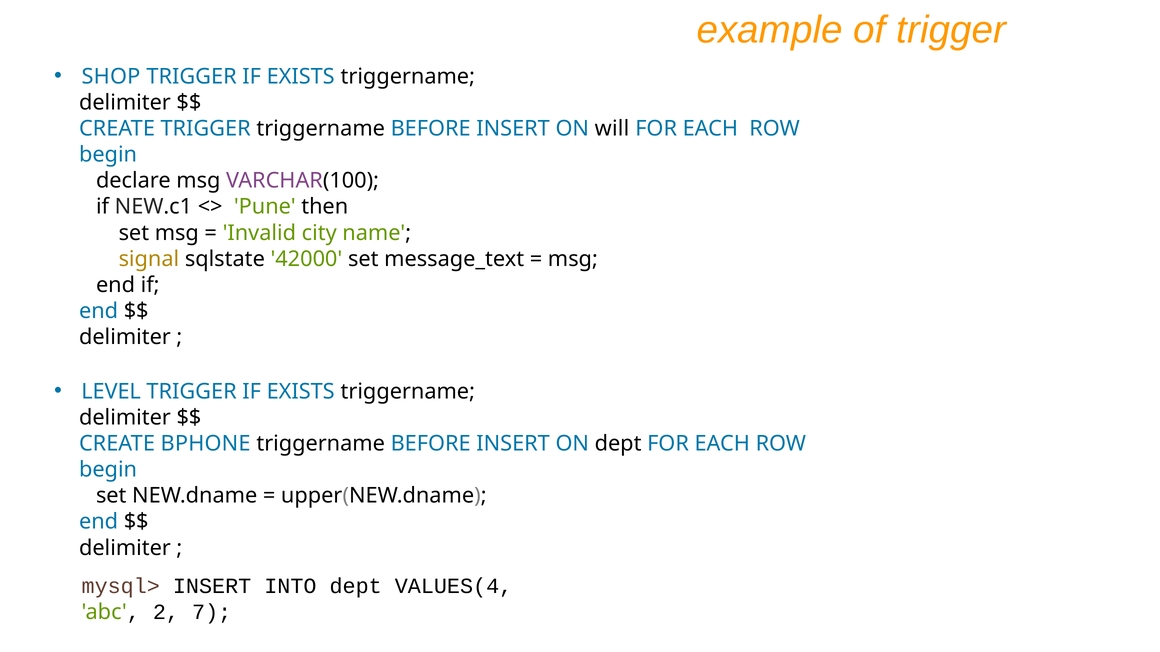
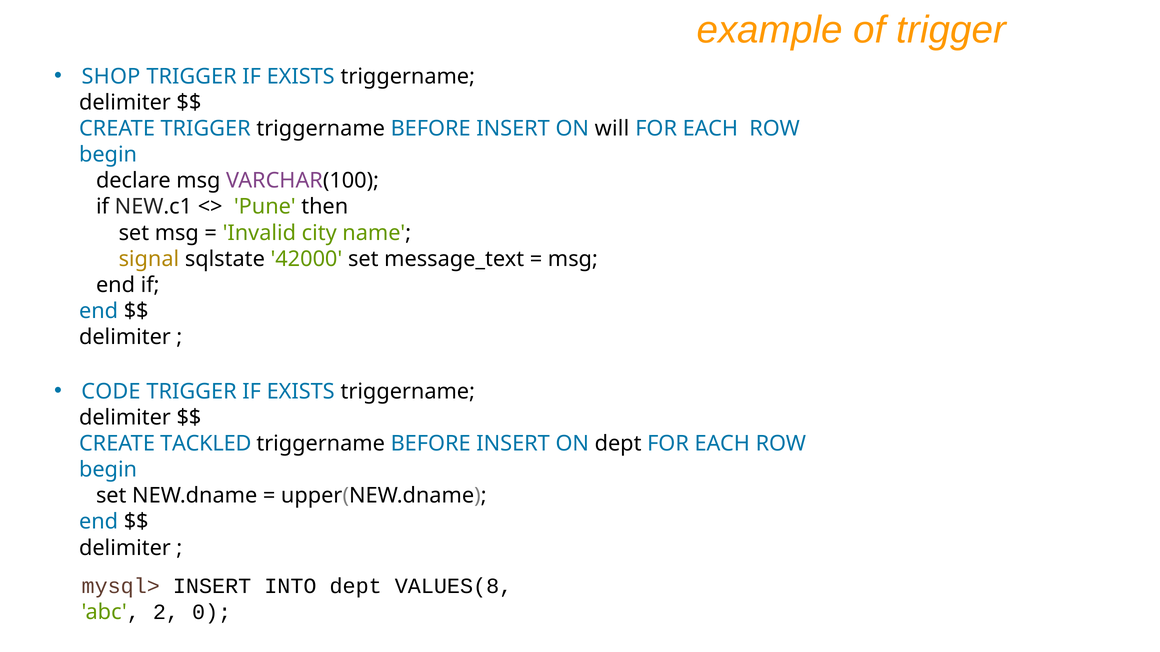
LEVEL: LEVEL -> CODE (111, 392)
BPHONE: BPHONE -> TACKLED (206, 444)
VALUES(4: VALUES(4 -> VALUES(8 (454, 586)
7: 7 -> 0 (212, 613)
